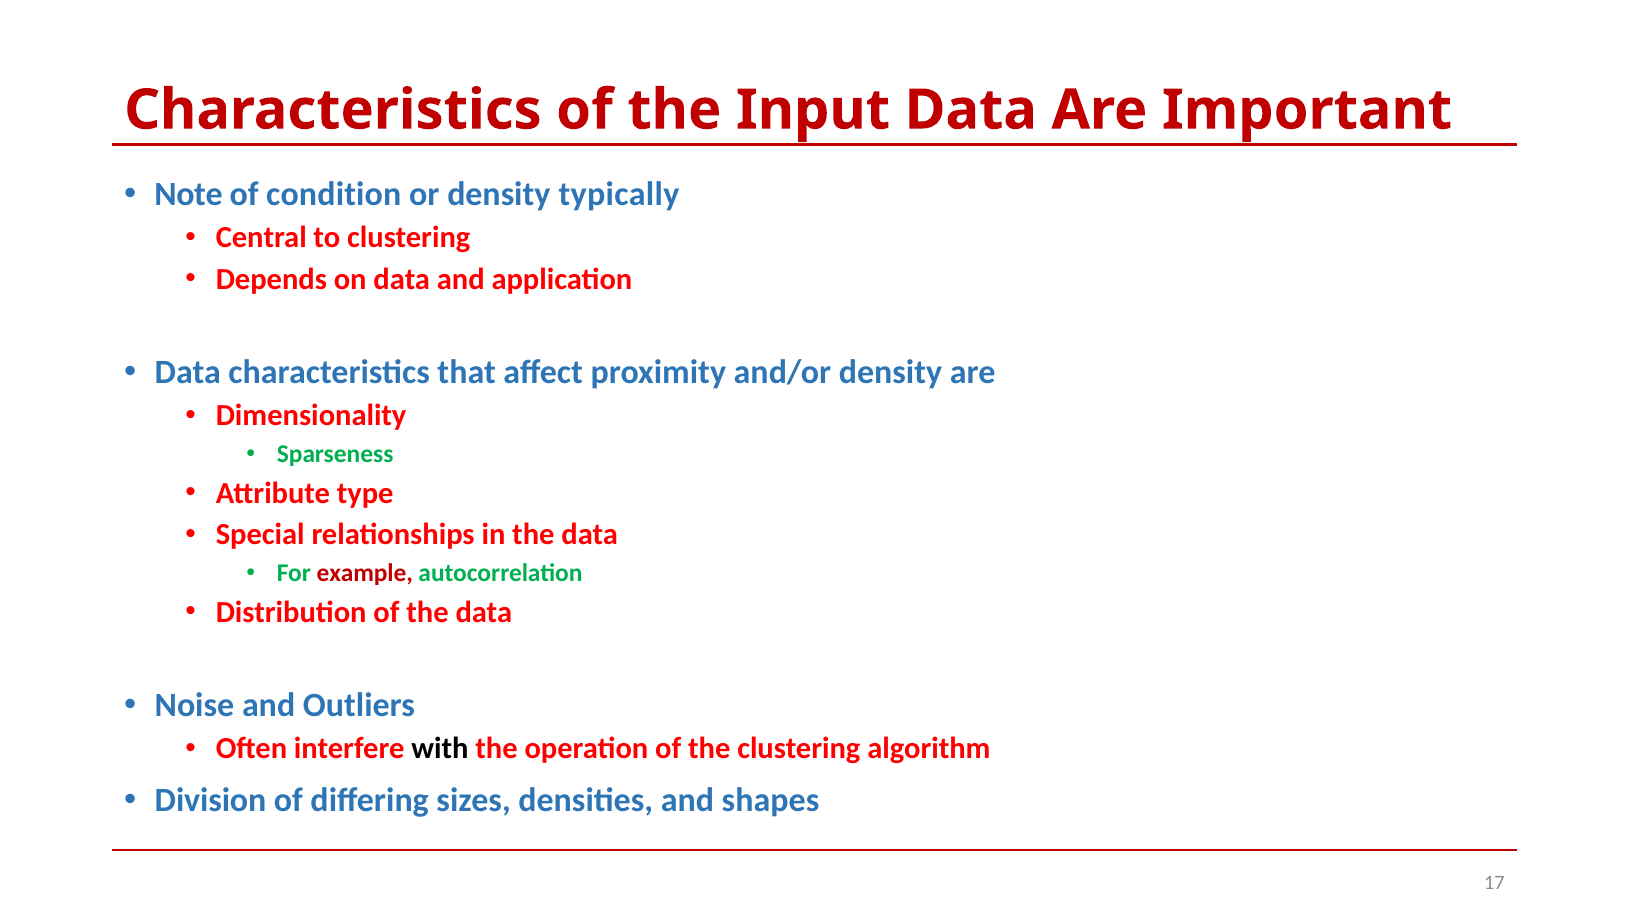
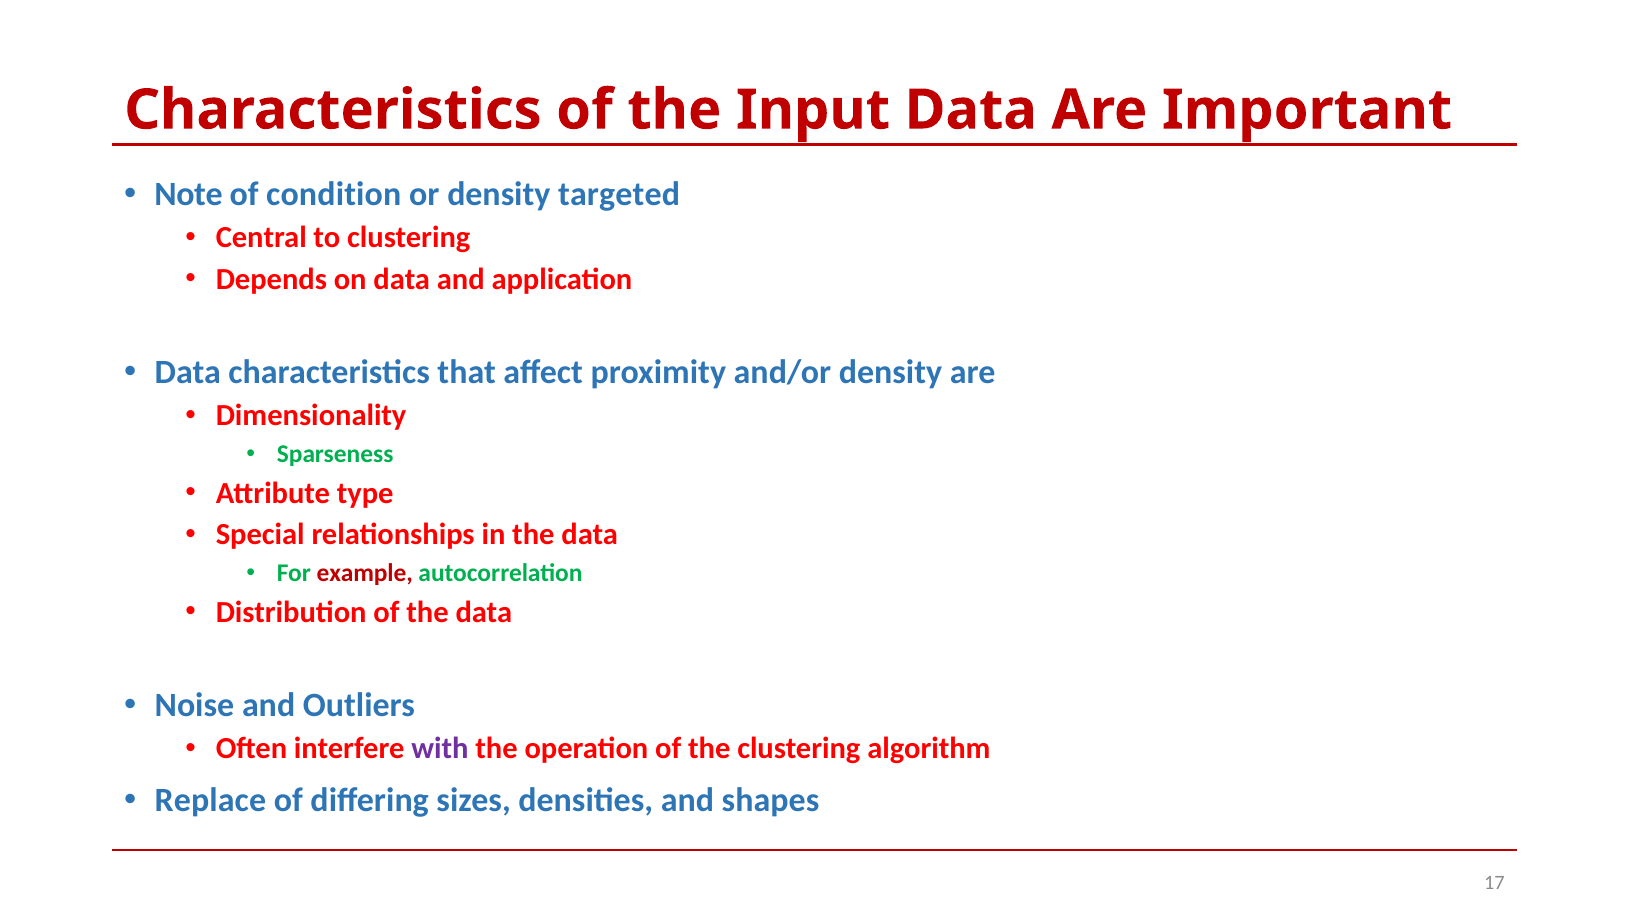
typically: typically -> targeted (619, 194)
with colour: black -> purple (440, 748)
Division: Division -> Replace (210, 800)
